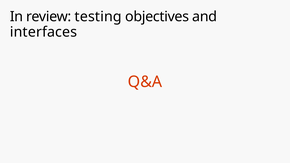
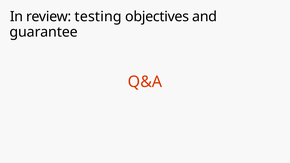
interfaces: interfaces -> guarantee (44, 32)
